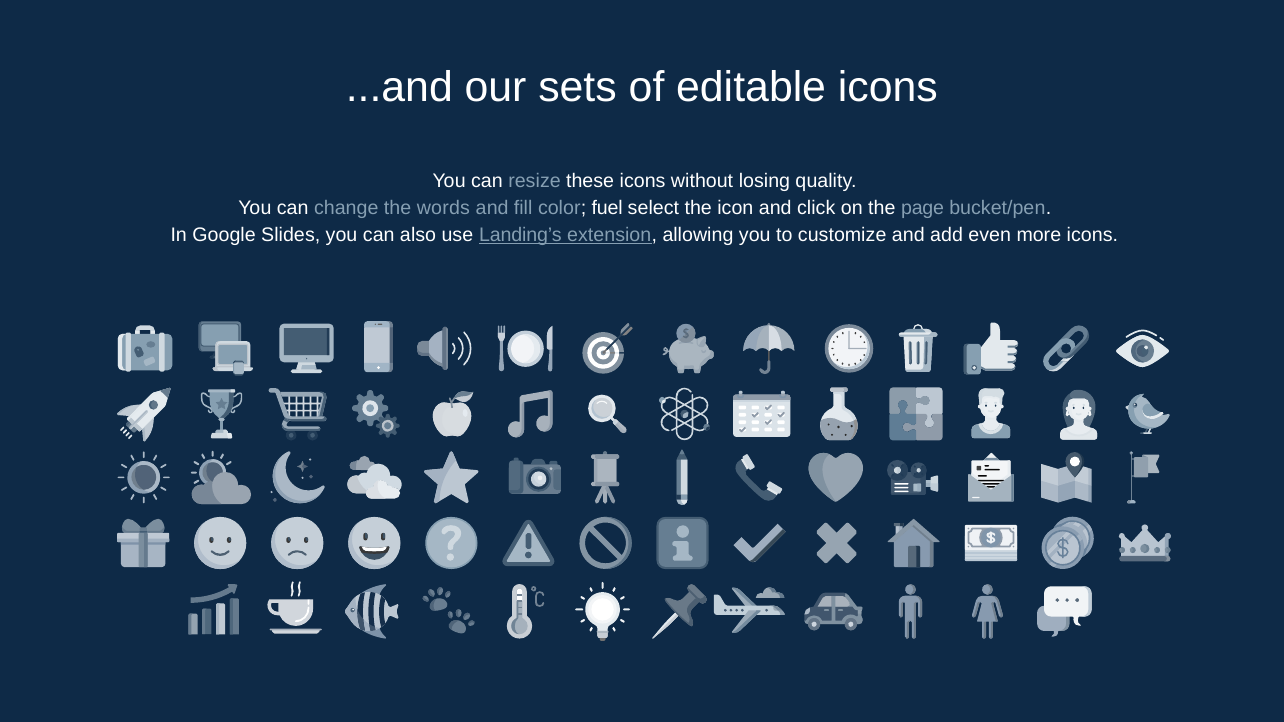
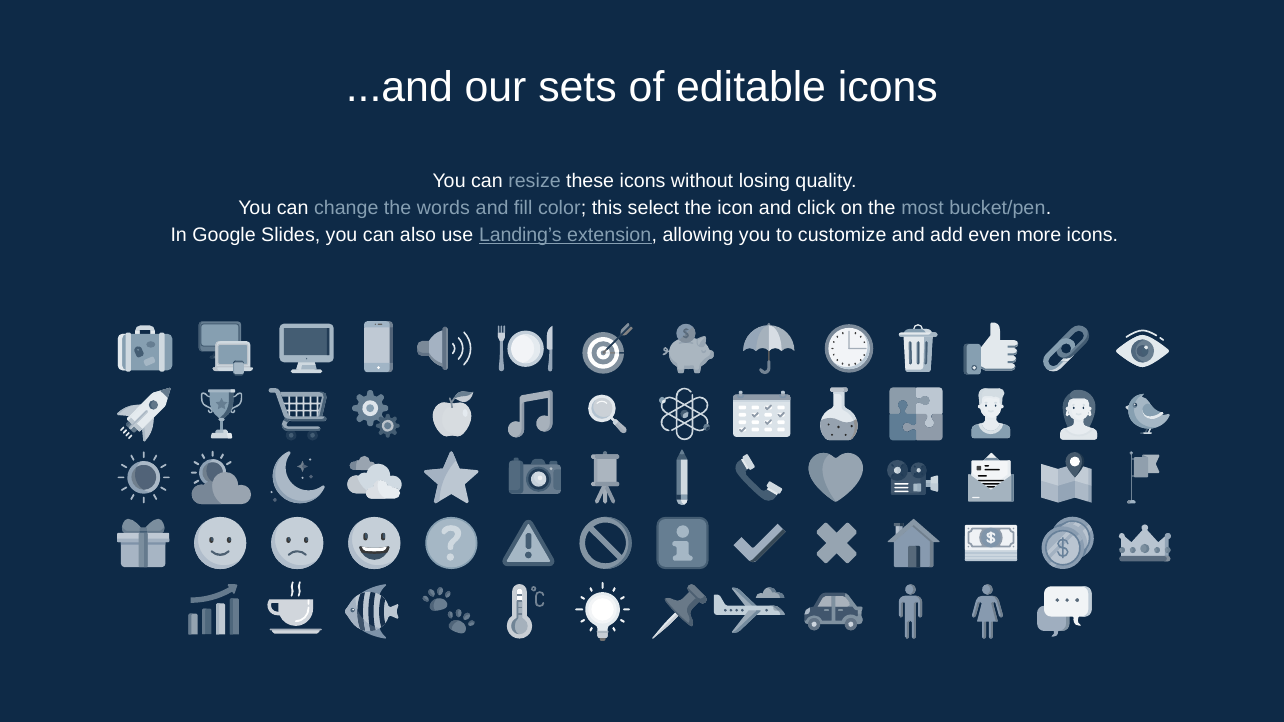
fuel: fuel -> this (607, 208)
page: page -> most (922, 208)
